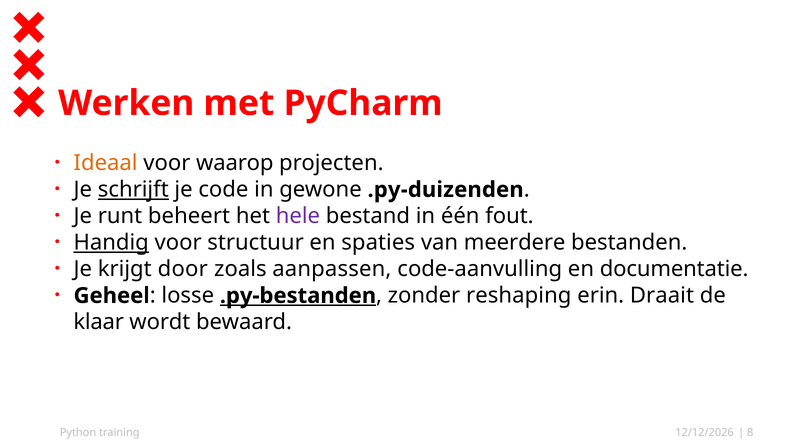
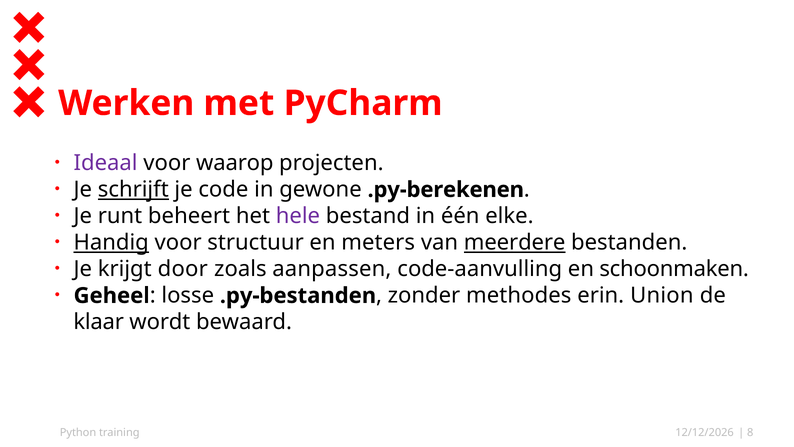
Ideaal colour: orange -> purple (106, 163)
.py-duizenden: .py-duizenden -> .py-berekenen (446, 190)
fout: fout -> elke (509, 216)
spaties: spaties -> meters (378, 242)
meerdere underline: none -> present (515, 242)
documentatie: documentatie -> schoonmaken (674, 269)
.py-bestanden underline: present -> none (298, 295)
reshaping: reshaping -> methodes (519, 295)
Draait: Draait -> Union (662, 295)
